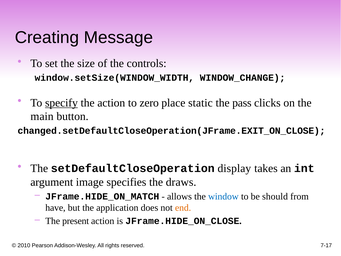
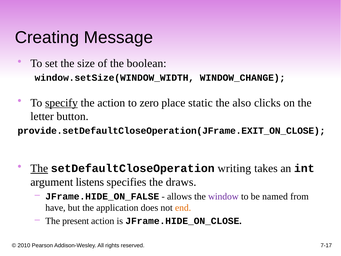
controls: controls -> boolean (147, 63)
pass: pass -> also (242, 103)
main: main -> letter (42, 116)
changed.setDefaultCloseOperation(JFrame.EXIT_ON_CLOSE: changed.setDefaultCloseOperation(JFrame.EXIT_ON_CLOSE -> provide.setDefaultCloseOperation(JFrame.EXIT_ON_CLOSE (171, 131)
The underline: none -> present (39, 168)
display: display -> writing (234, 168)
image: image -> listens (90, 182)
JFrame.HIDE_ON_MATCH: JFrame.HIDE_ON_MATCH -> JFrame.HIDE_ON_FALSE (102, 196)
window colour: blue -> purple (223, 196)
should: should -> named (275, 196)
